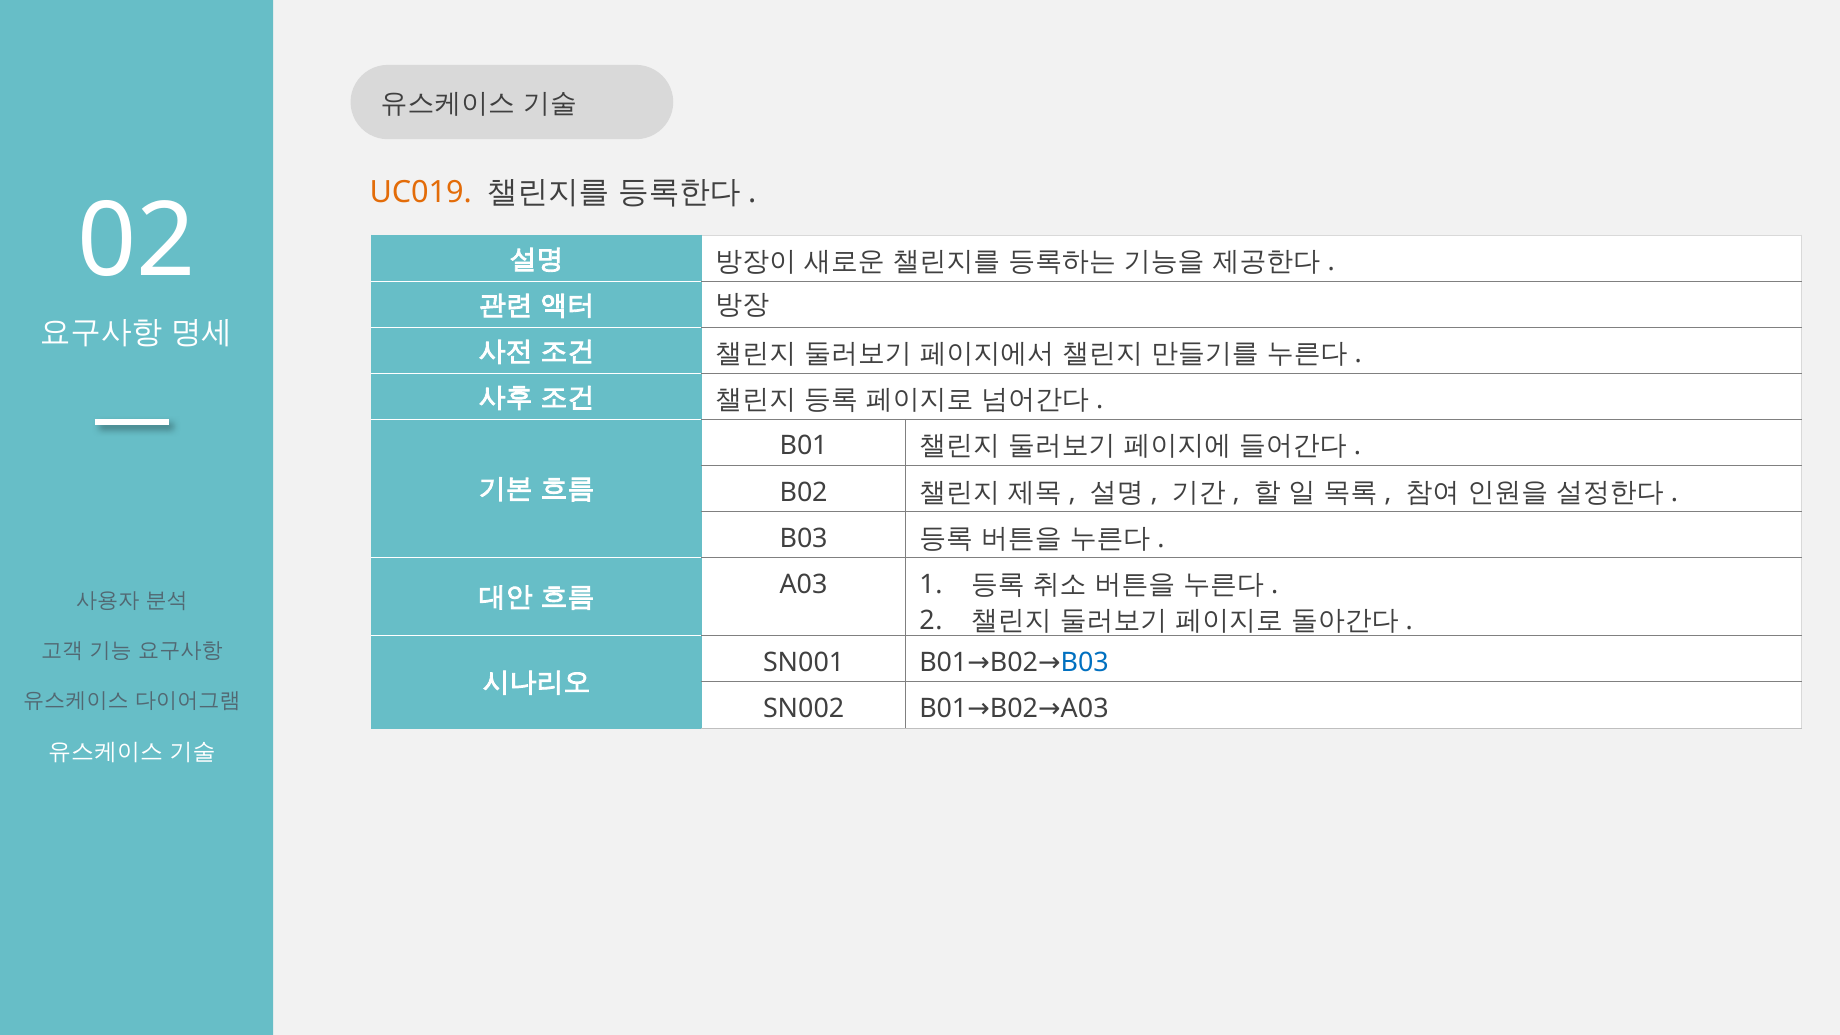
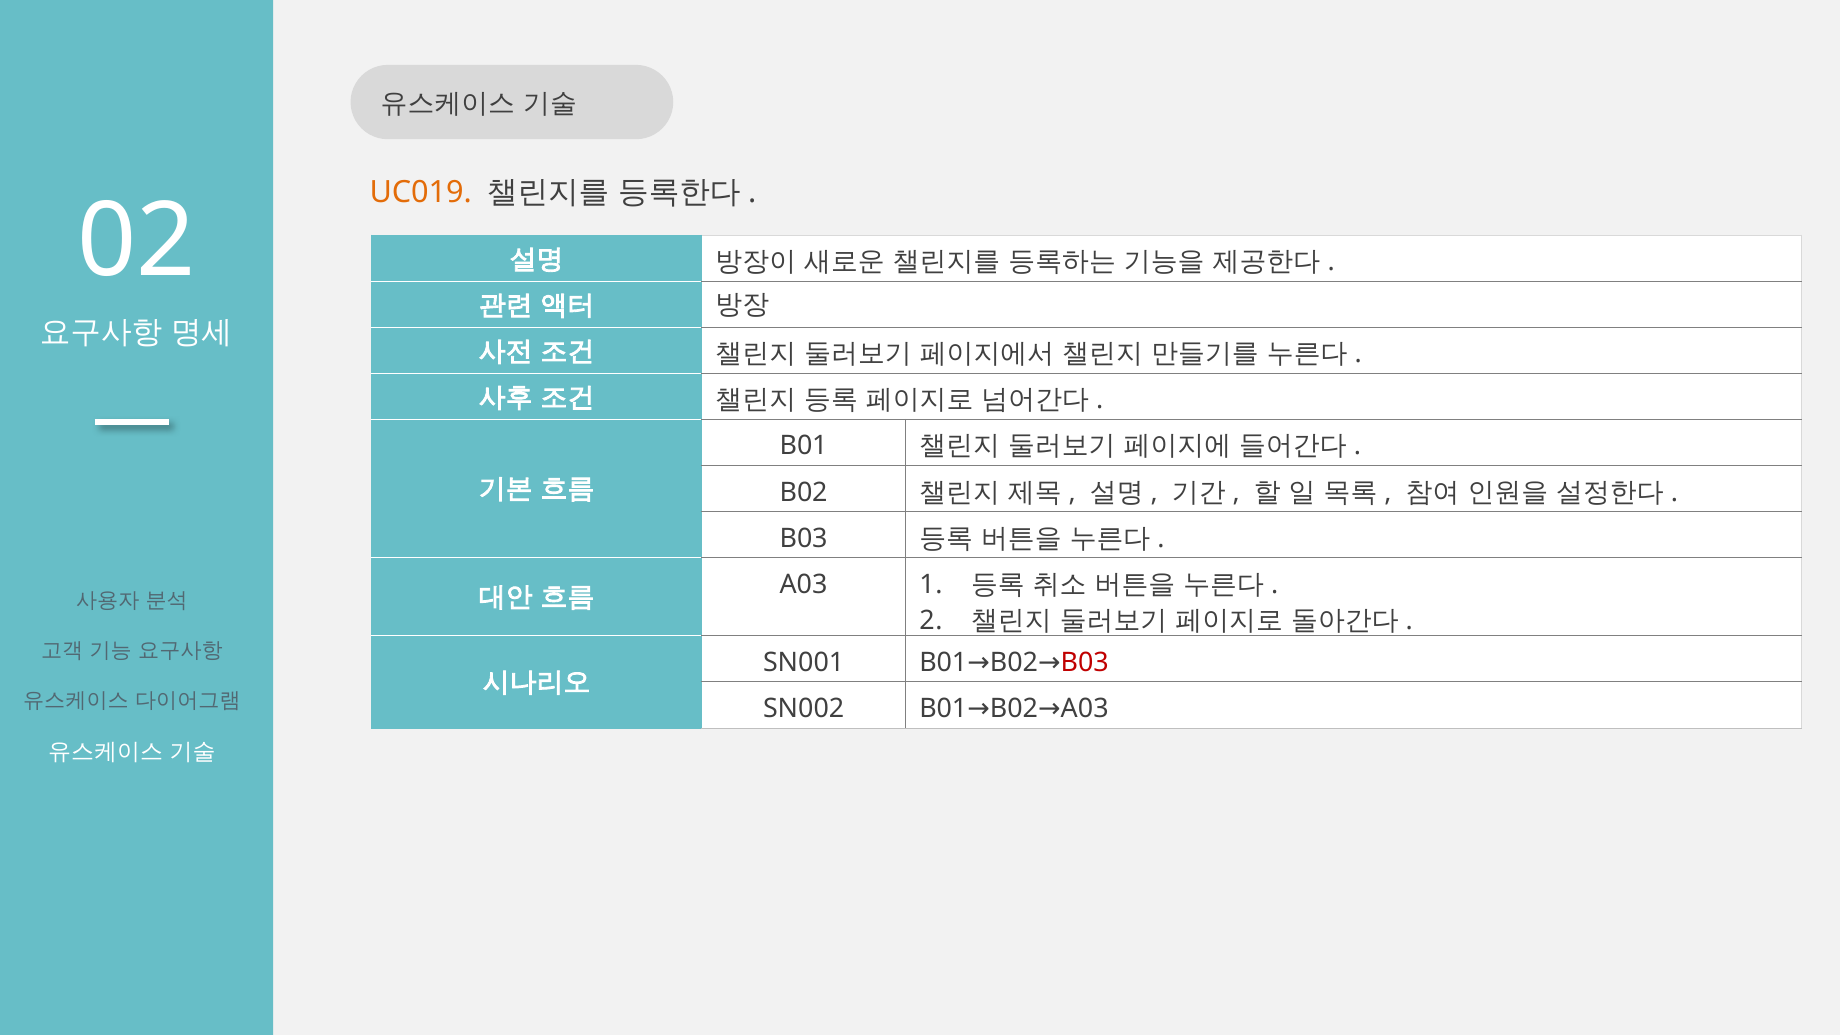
B03 colour: blue -> red (1085, 663)
